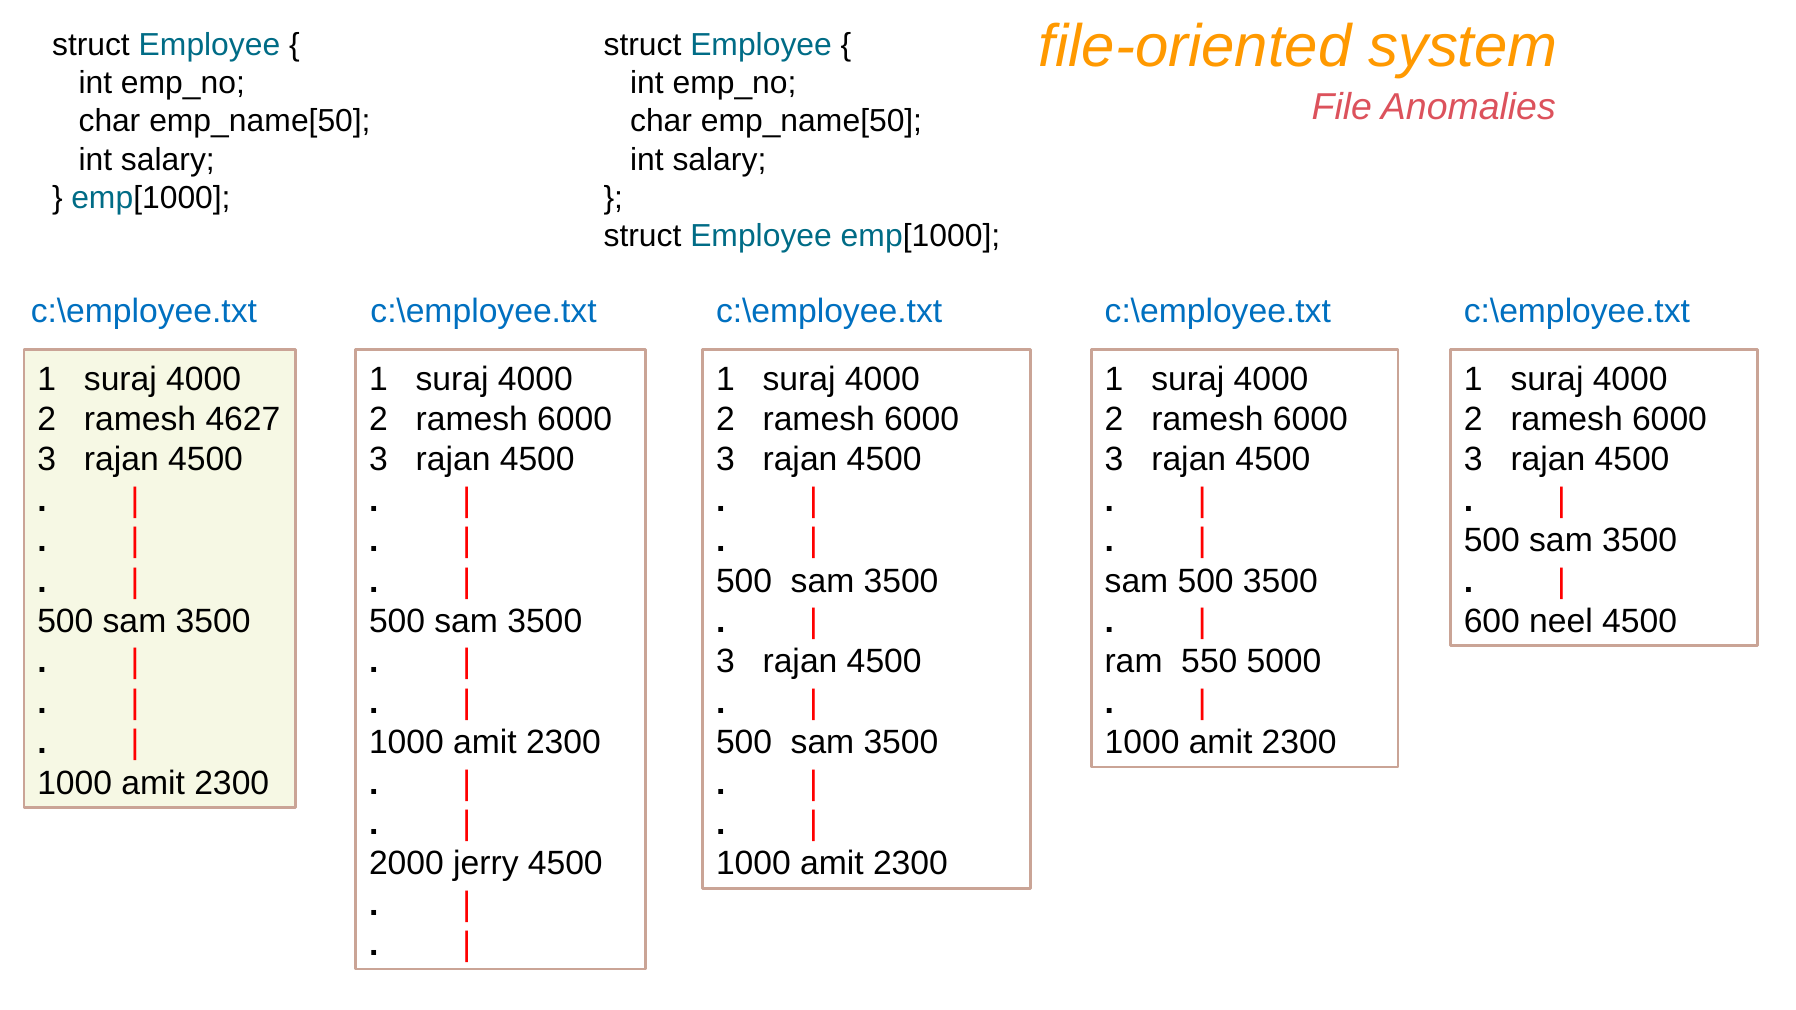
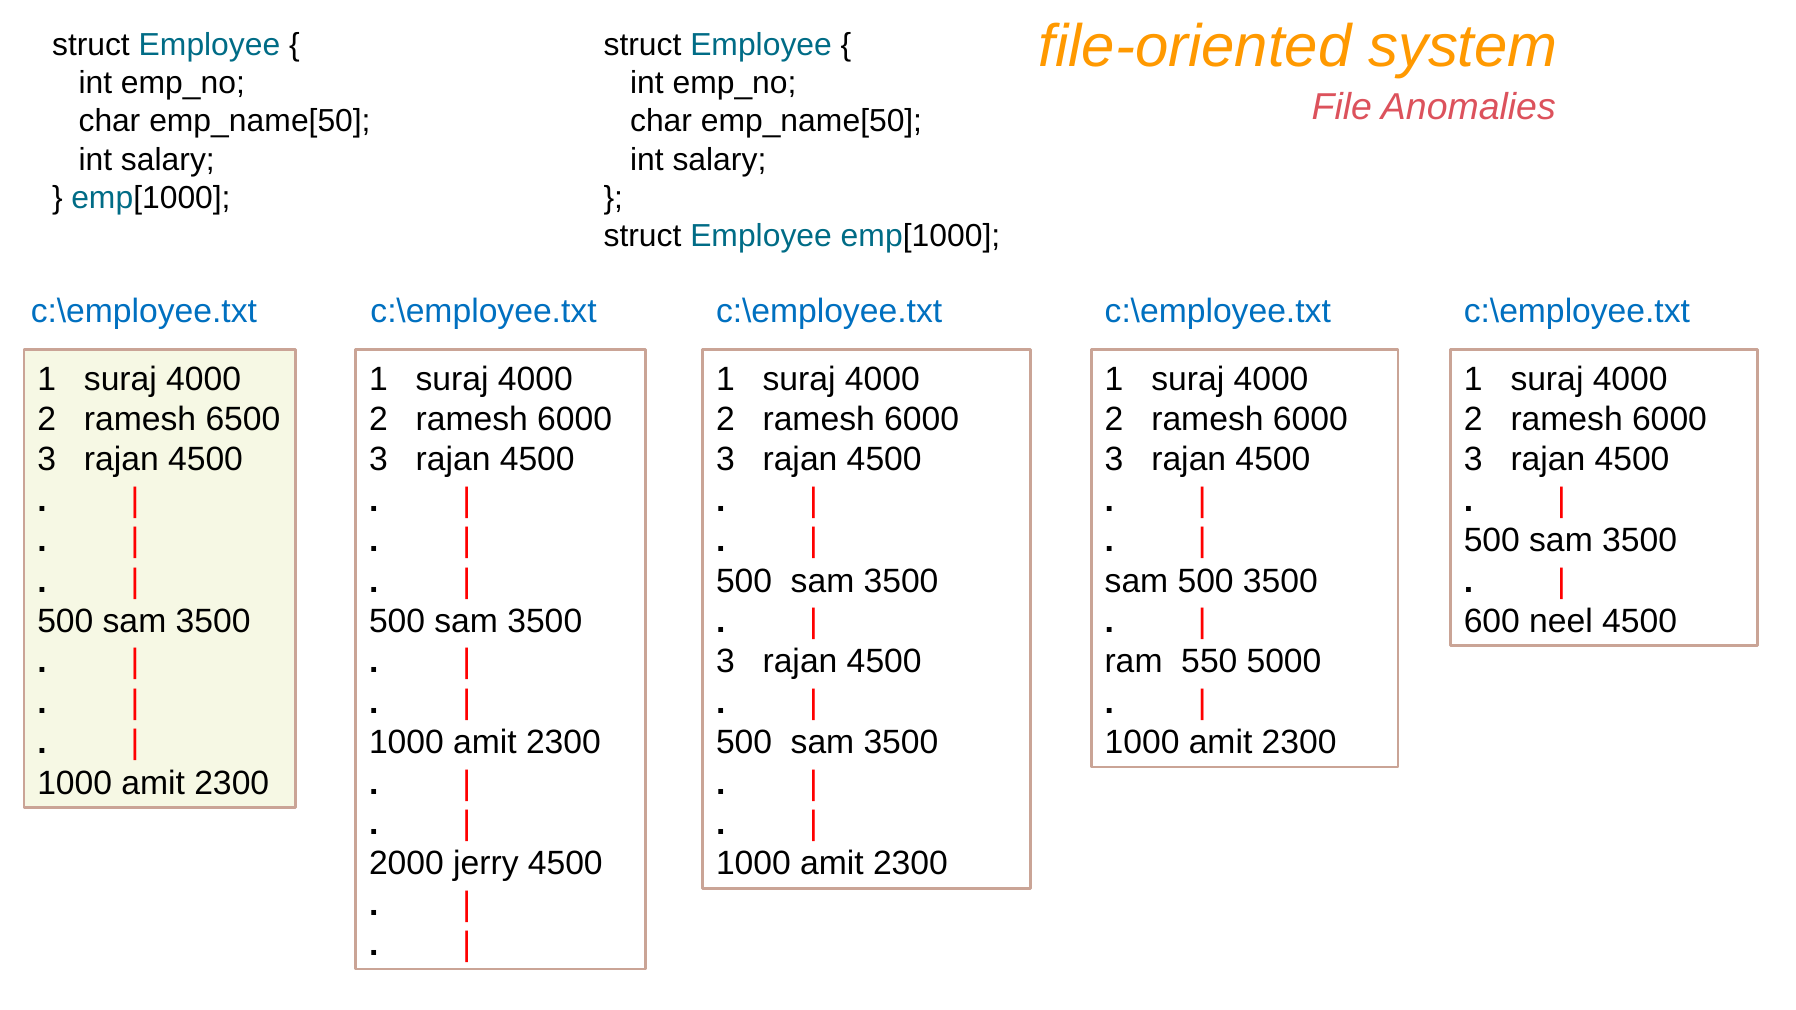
4627: 4627 -> 6500 (243, 420)
